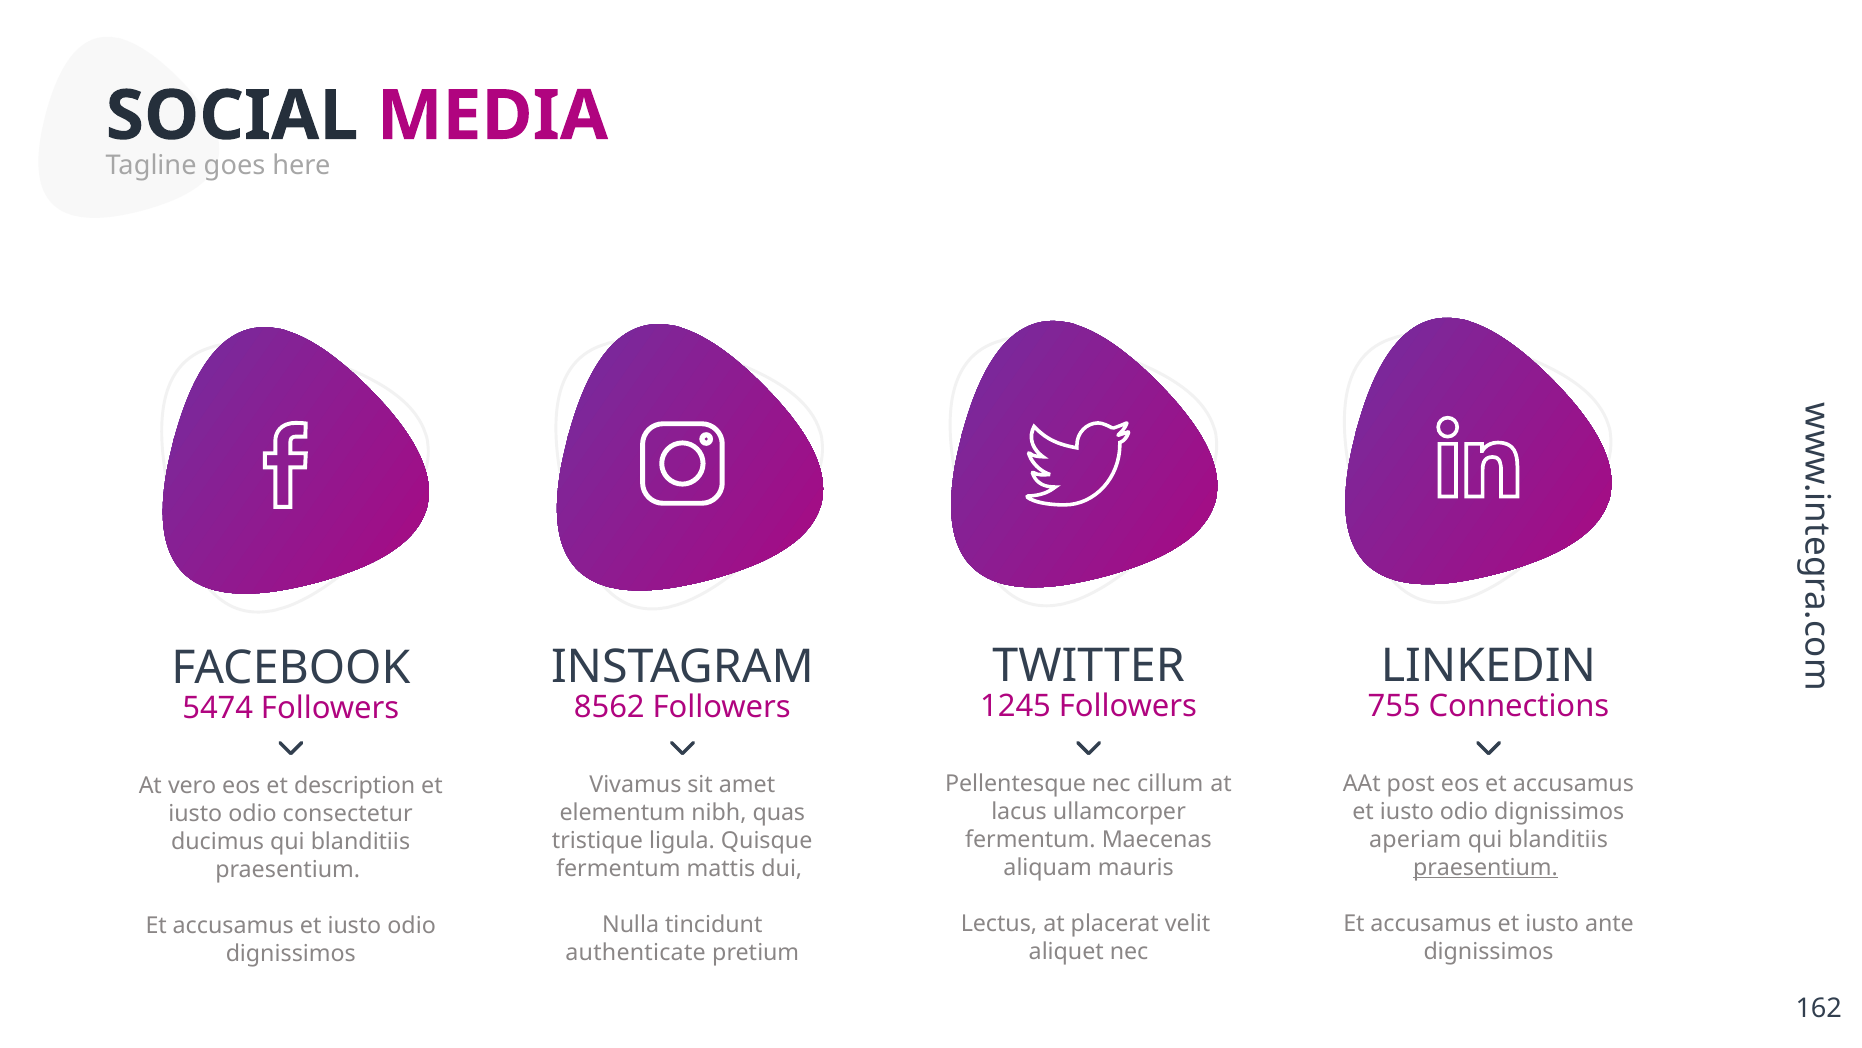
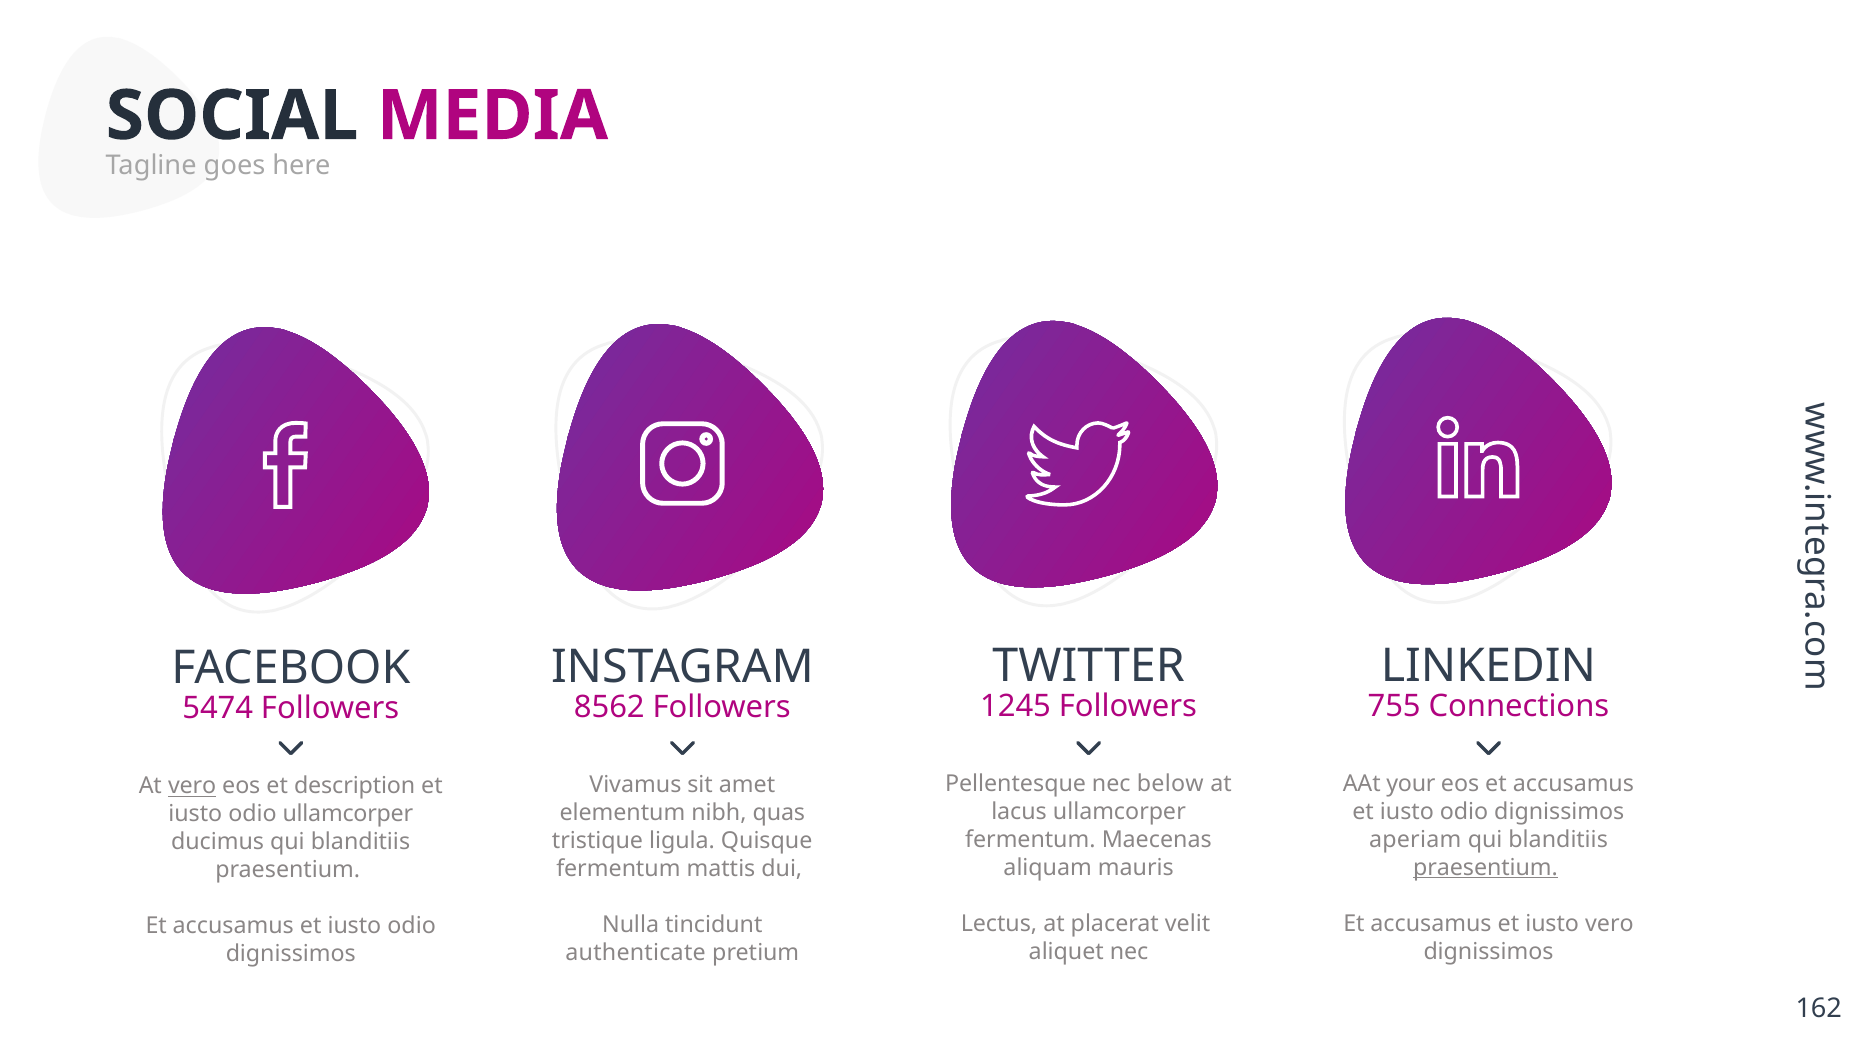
cillum: cillum -> below (1170, 783)
post: post -> your (1411, 783)
vero underline: none -> present (192, 786)
odio consectetur: consectetur -> ullamcorper (348, 814)
iusto ante: ante -> vero (1609, 923)
